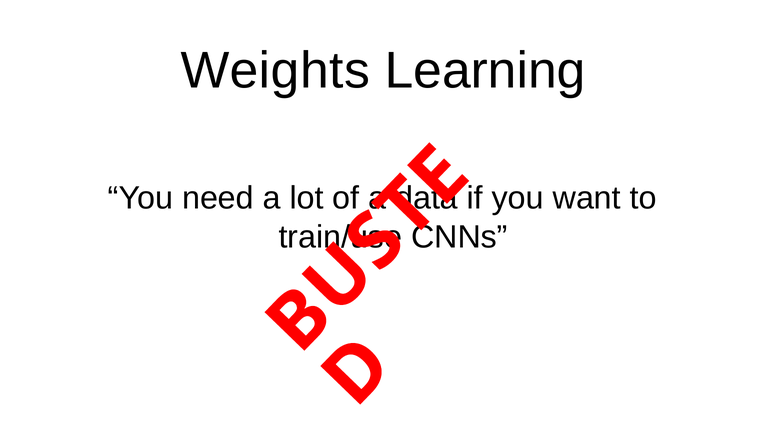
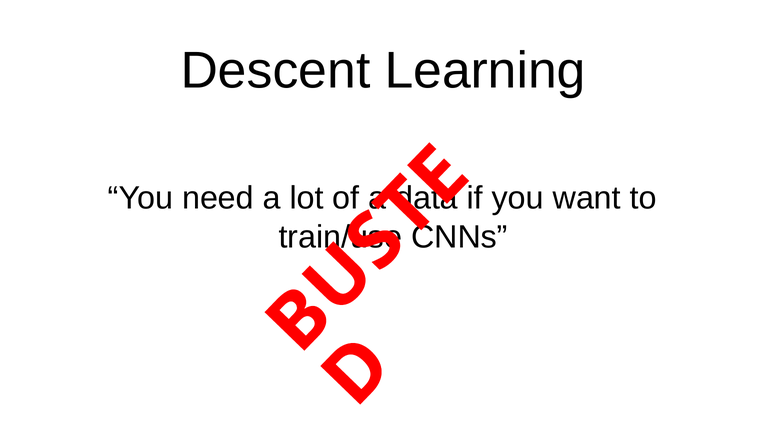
Weights: Weights -> Descent (275, 71)
